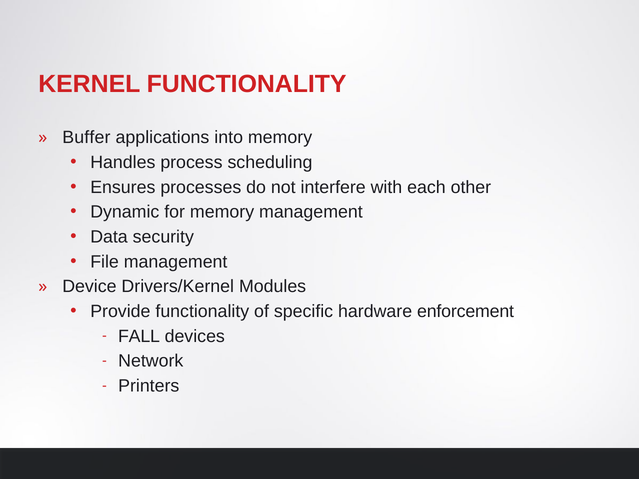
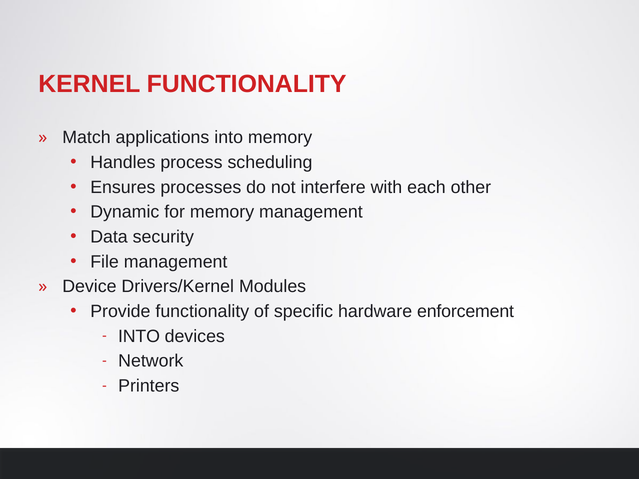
Buffer: Buffer -> Match (86, 138)
FALL: FALL -> INTO (139, 336)
